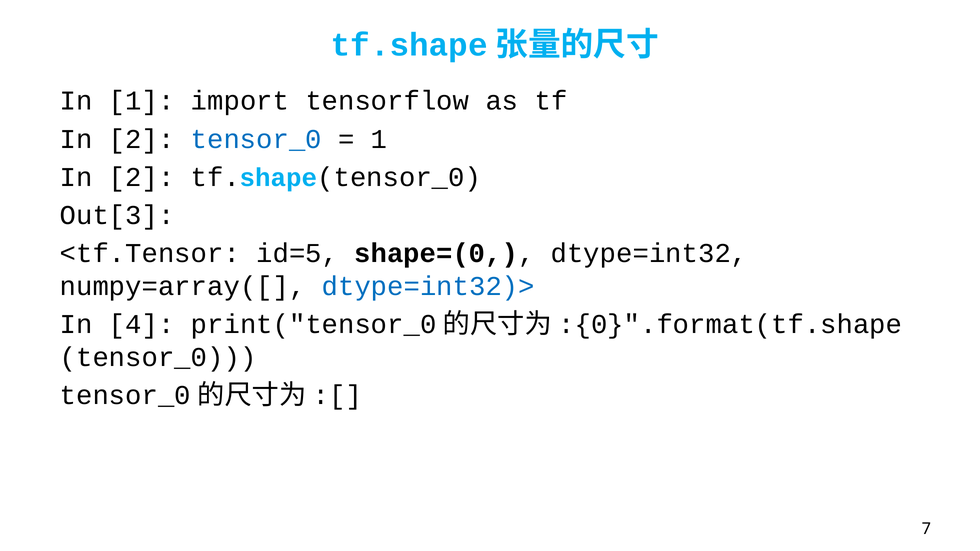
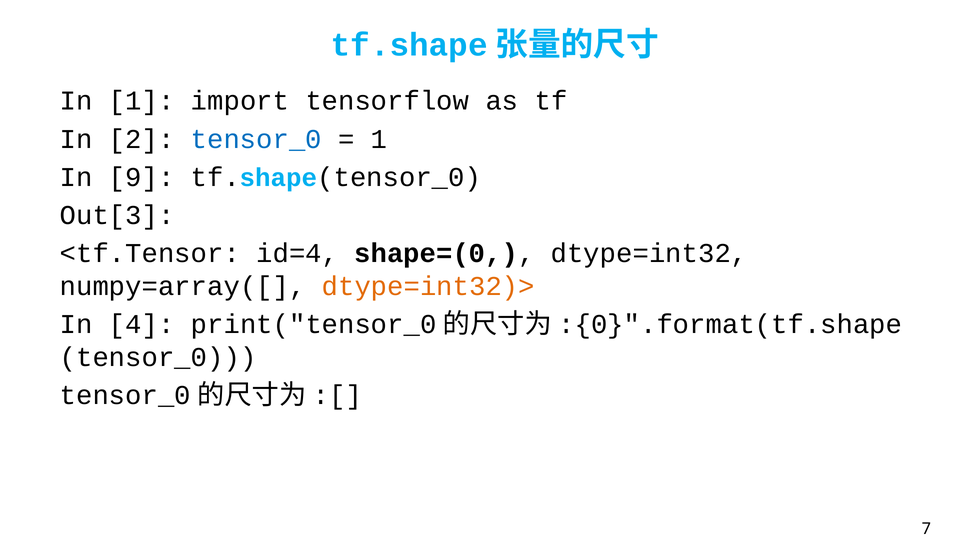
2: 2 -> 9 (142, 177)
id=5: id=5 -> id=4 (297, 254)
dtype=int32)> colour: blue -> orange (428, 286)
